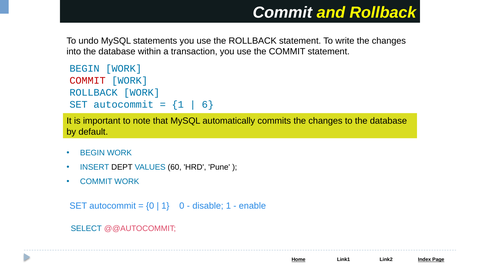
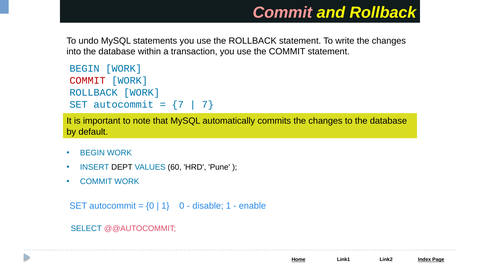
Commit colour: white -> pink (282, 12)
1: 1 -> 7 (178, 104)
6: 6 -> 7 (208, 104)
